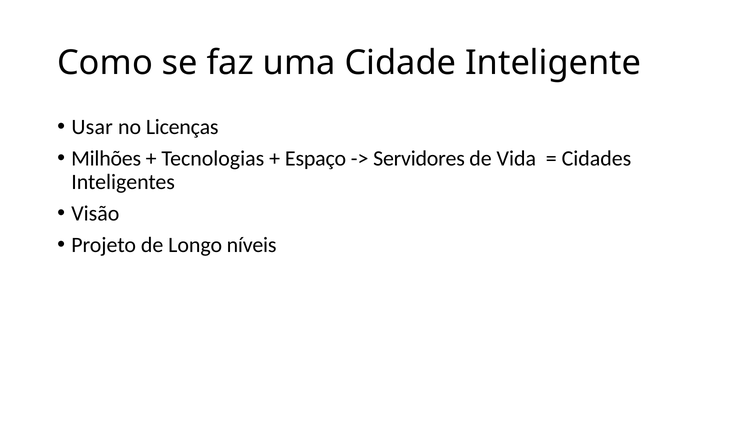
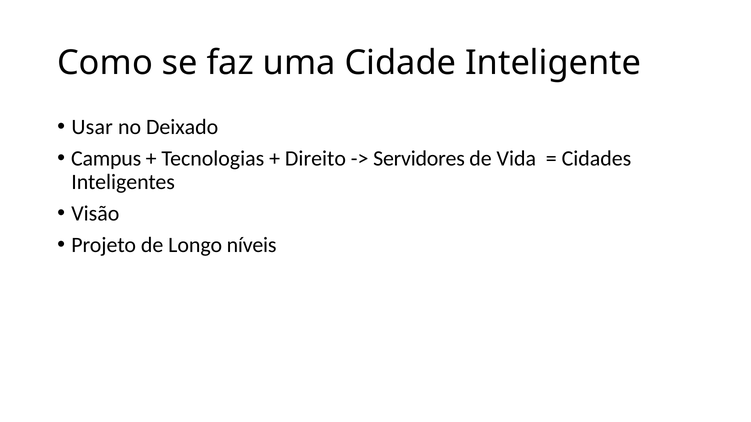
Licenças: Licenças -> Deixado (182, 127)
Milhões: Milhões -> Campus (106, 158)
Espaço: Espaço -> Direito (315, 158)
